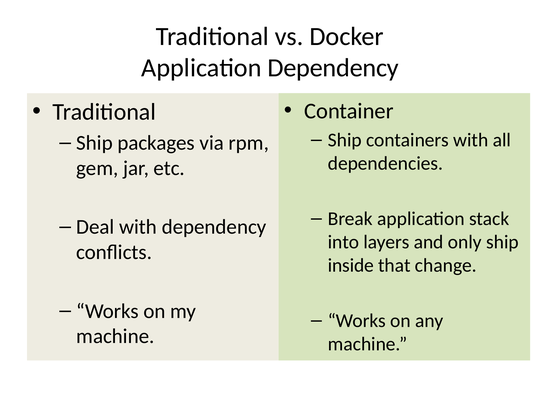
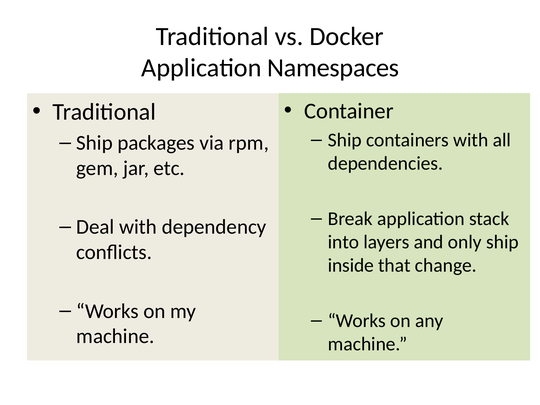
Application Dependency: Dependency -> Namespaces (333, 68)
